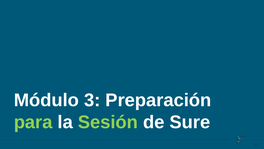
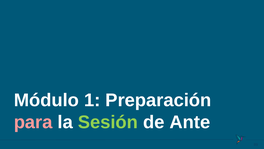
3: 3 -> 1 (92, 100)
para colour: light green -> pink (33, 122)
Sure: Sure -> Ante (190, 122)
